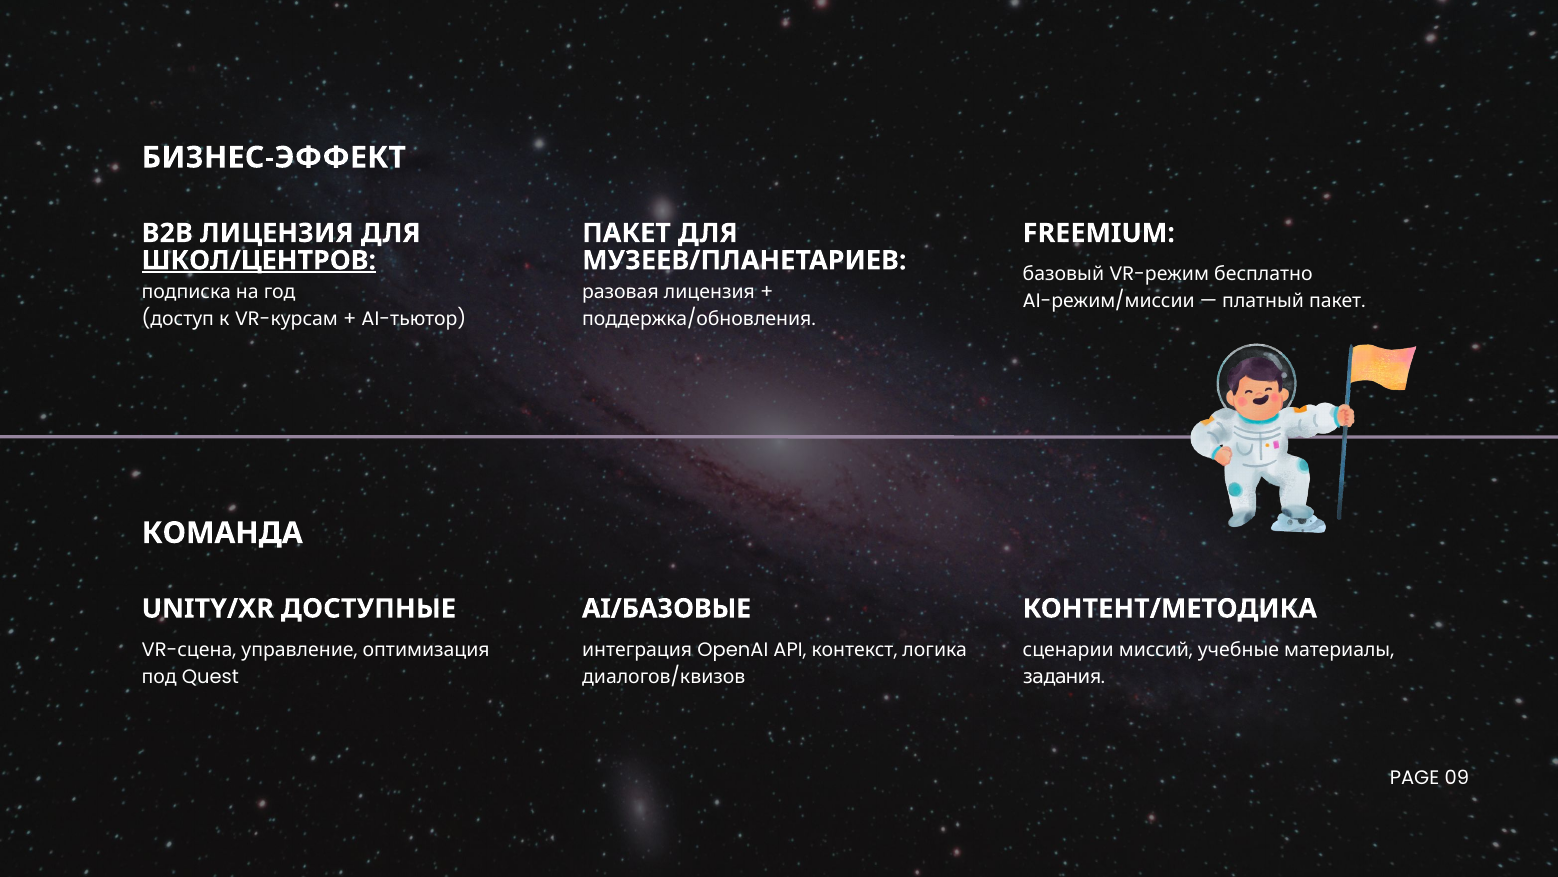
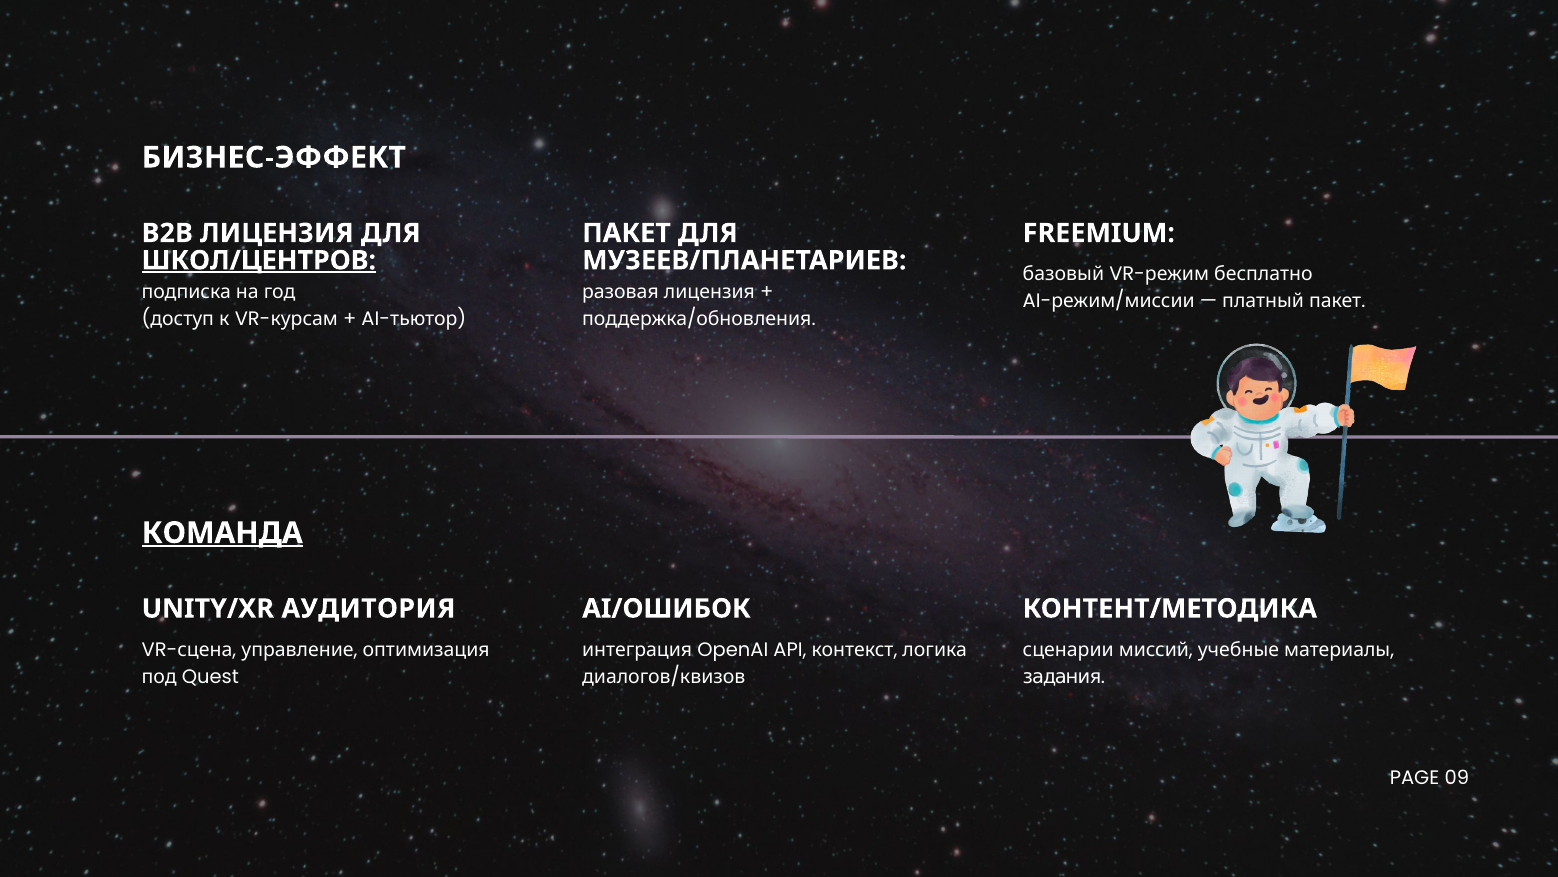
КОМАНДА underline: none -> present (222, 533)
ДОСТУПНЫЕ: ДОСТУПНЫЕ -> АУДИТОРИЯ (368, 608)
AI/БАЗОВЫЕ: AI/БАЗОВЫЕ -> AI/ОШИБОК (666, 608)
